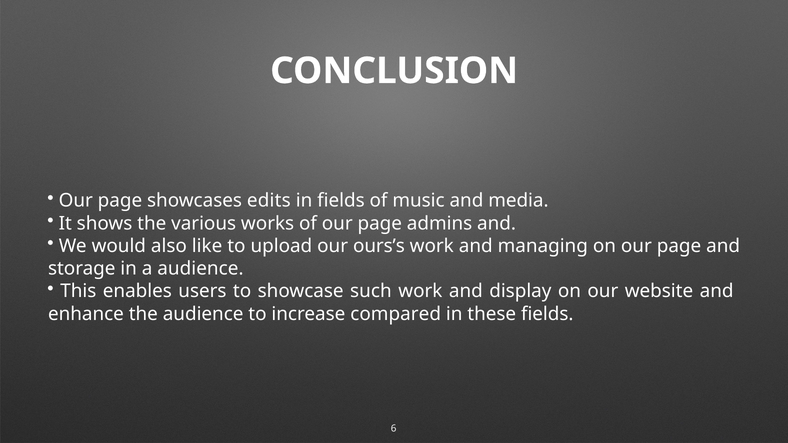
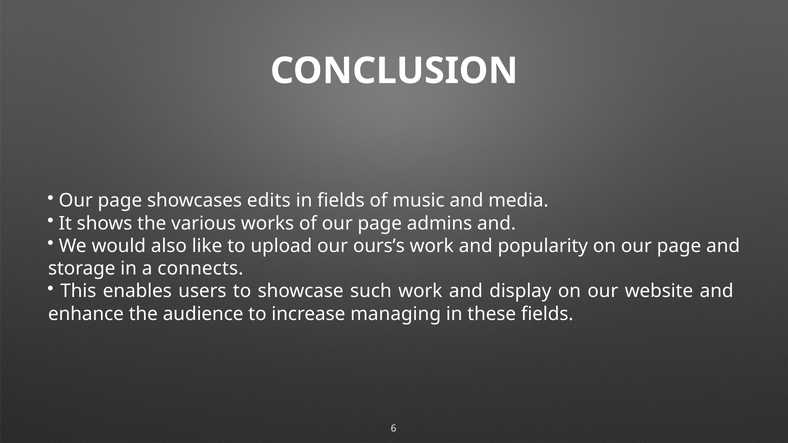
managing: managing -> popularity (543, 246)
a audience: audience -> connects (200, 269)
compared: compared -> managing (396, 314)
